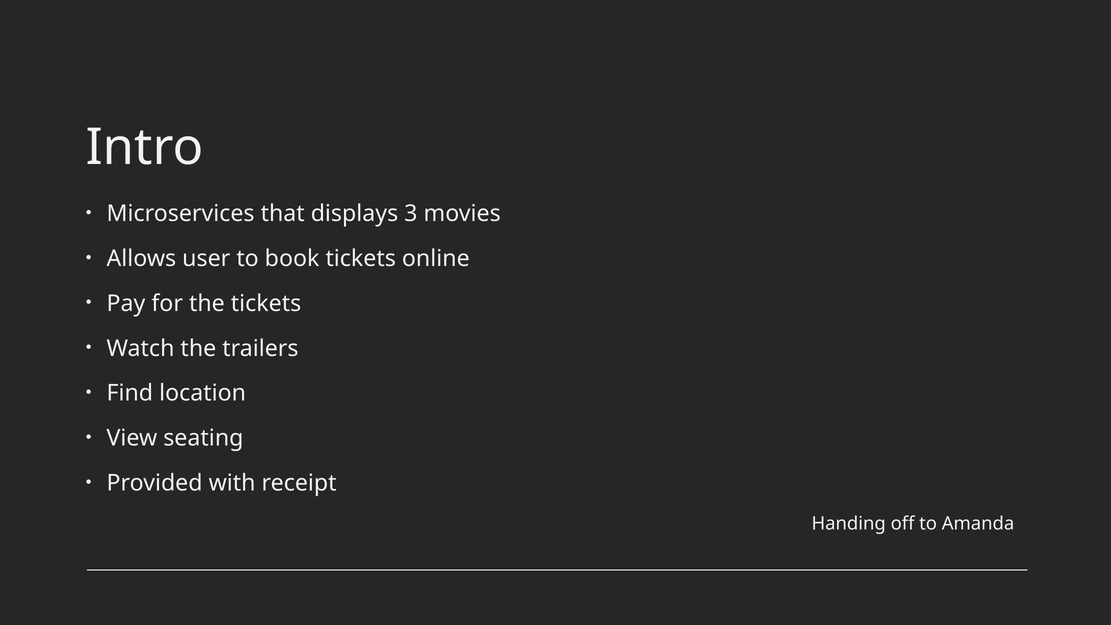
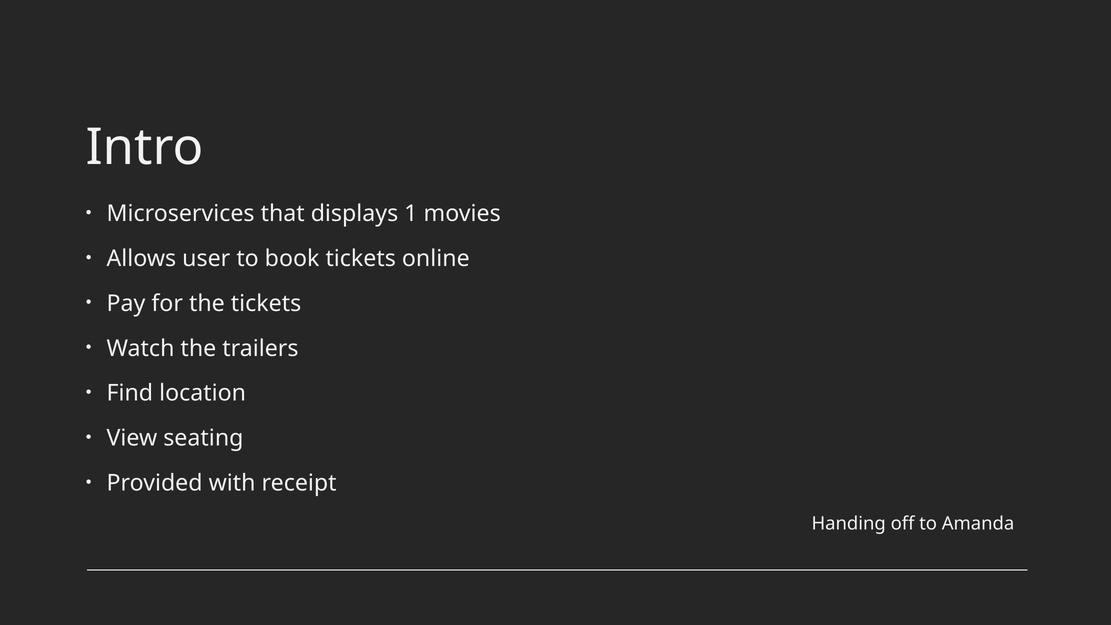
3: 3 -> 1 (411, 214)
